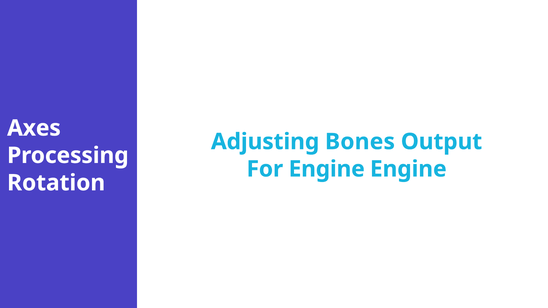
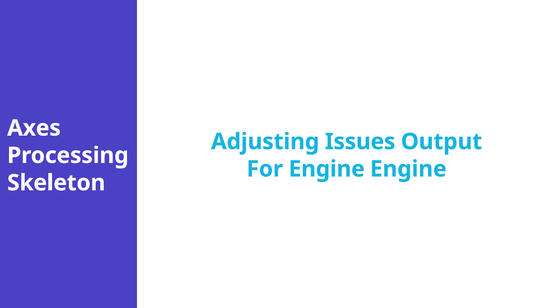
Bones: Bones -> Issues (360, 142)
Rotation: Rotation -> Skeleton (56, 183)
